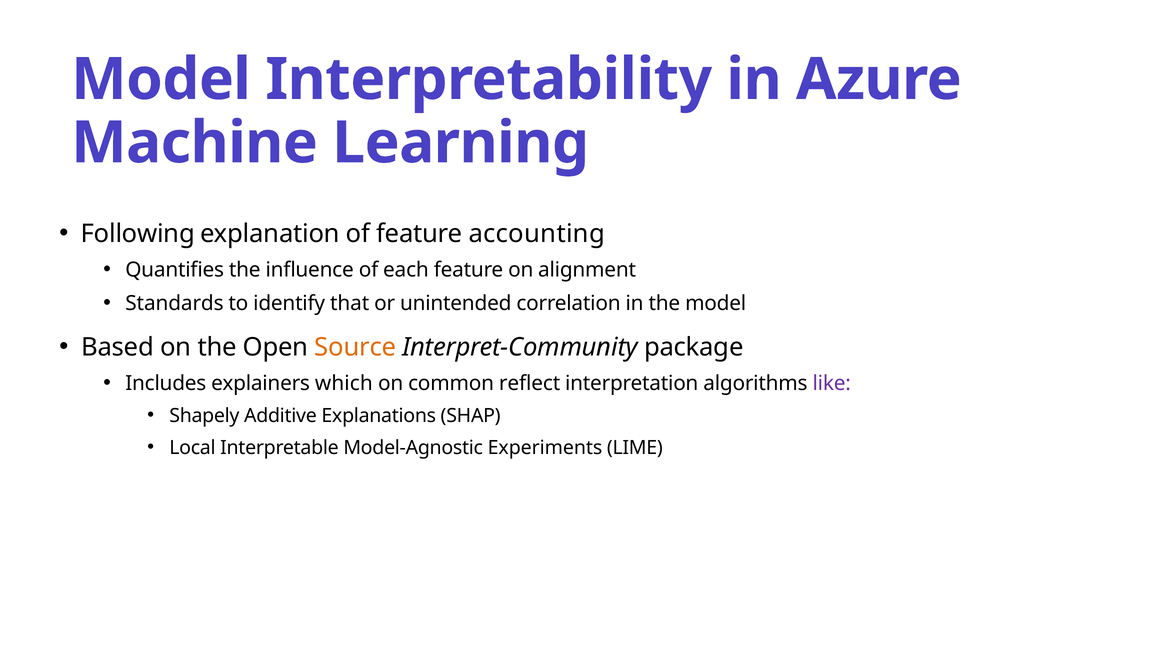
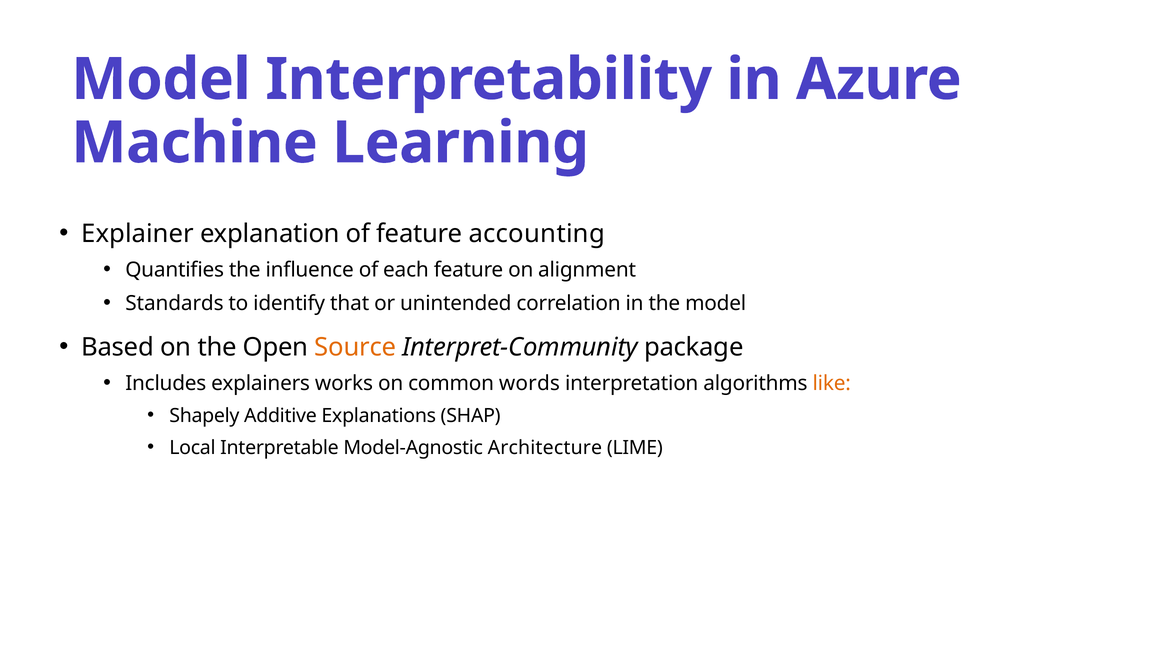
Following: Following -> Explainer (138, 234)
which: which -> works (344, 383)
reflect: reflect -> words (529, 383)
like colour: purple -> orange (832, 383)
Experiments: Experiments -> Architecture (545, 448)
